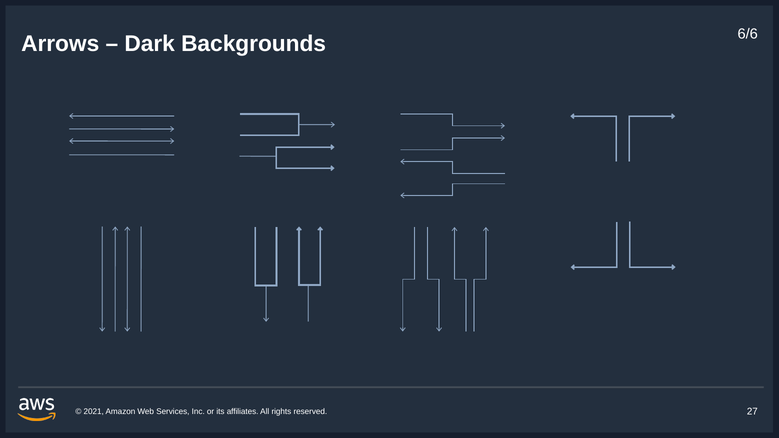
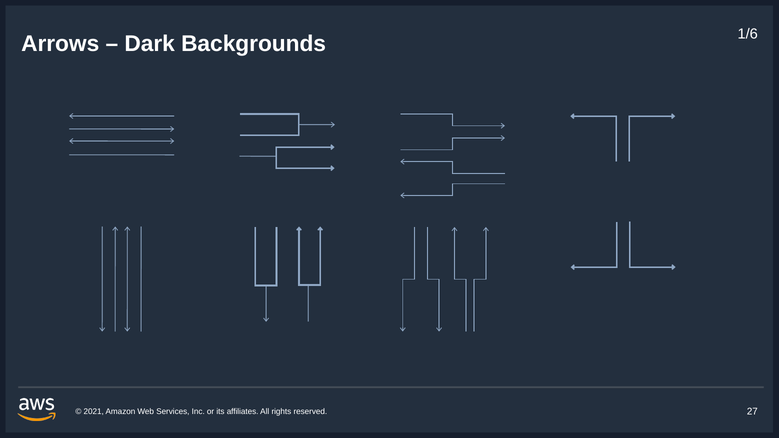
6/6: 6/6 -> 1/6 (748, 34)
